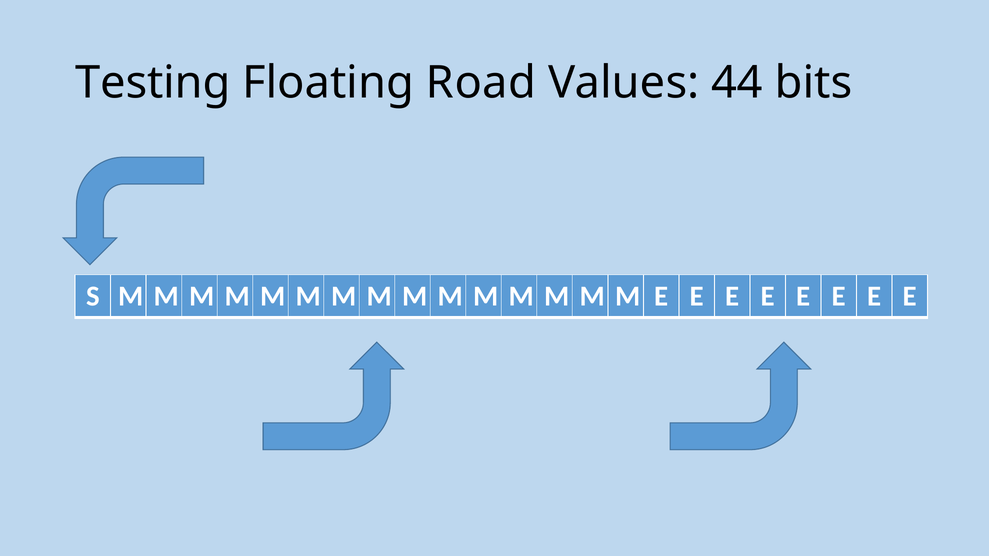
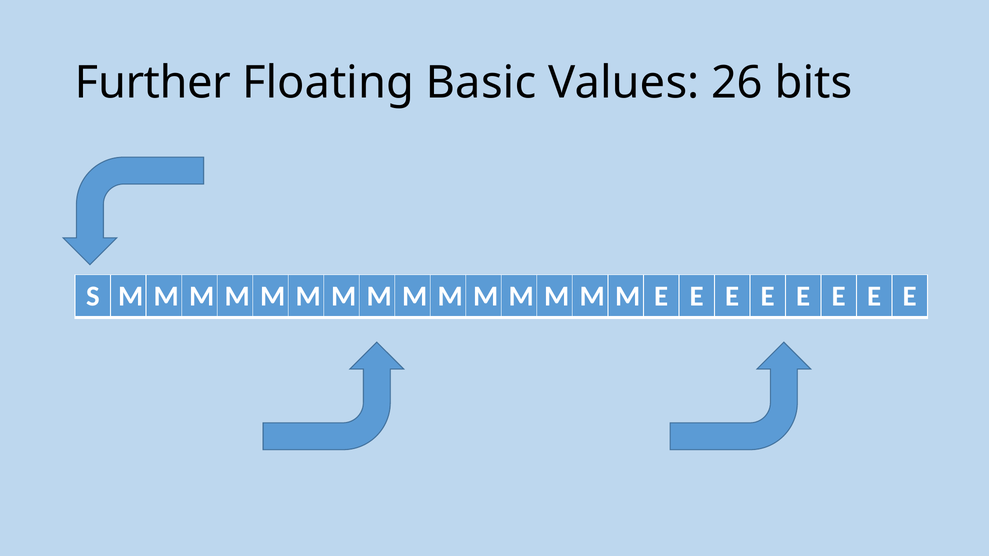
Testing: Testing -> Further (153, 83)
Road: Road -> Basic (481, 83)
44: 44 -> 26 (737, 83)
